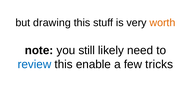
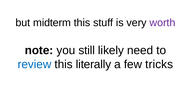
drawing: drawing -> midterm (52, 23)
worth colour: orange -> purple (162, 23)
enable: enable -> literally (93, 64)
